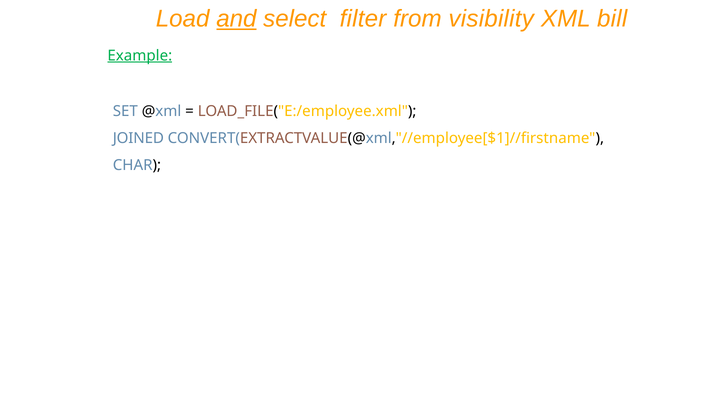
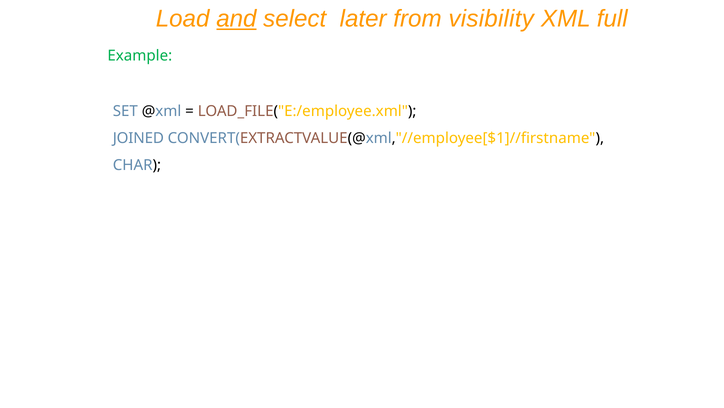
filter: filter -> later (363, 19)
bill: bill -> full (612, 19)
Example underline: present -> none (140, 56)
